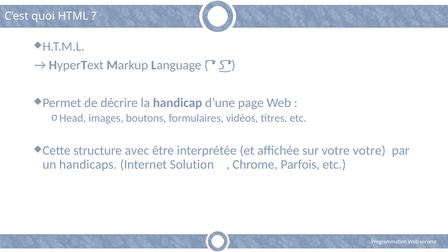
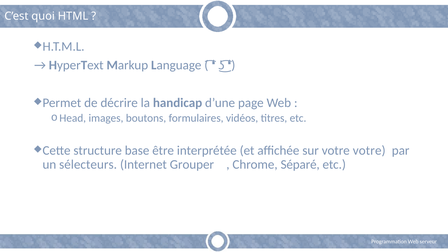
avec: avec -> base (137, 150)
handicaps: handicaps -> sélecteurs (88, 165)
Solution: Solution -> Grouper (192, 165)
Parfois: Parfois -> Séparé (300, 165)
